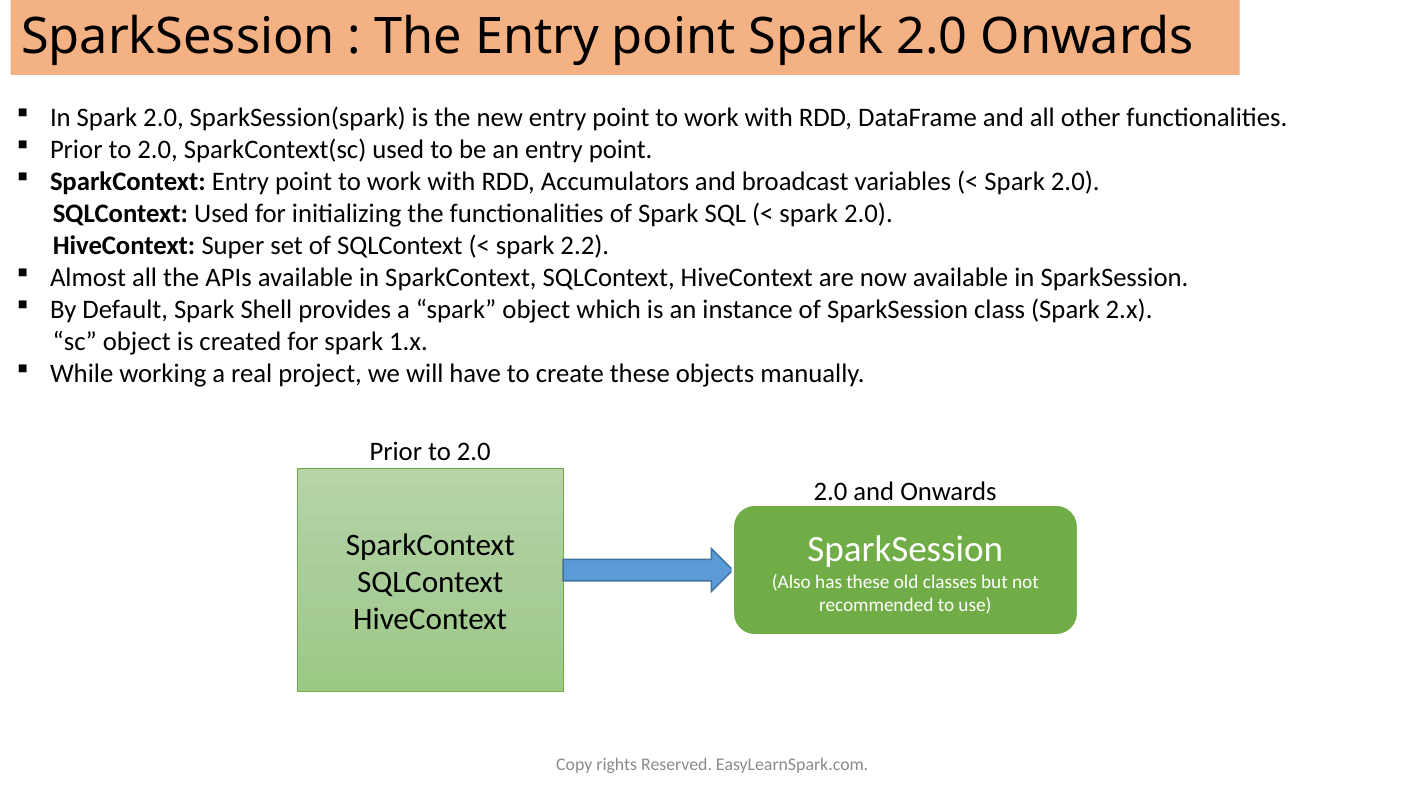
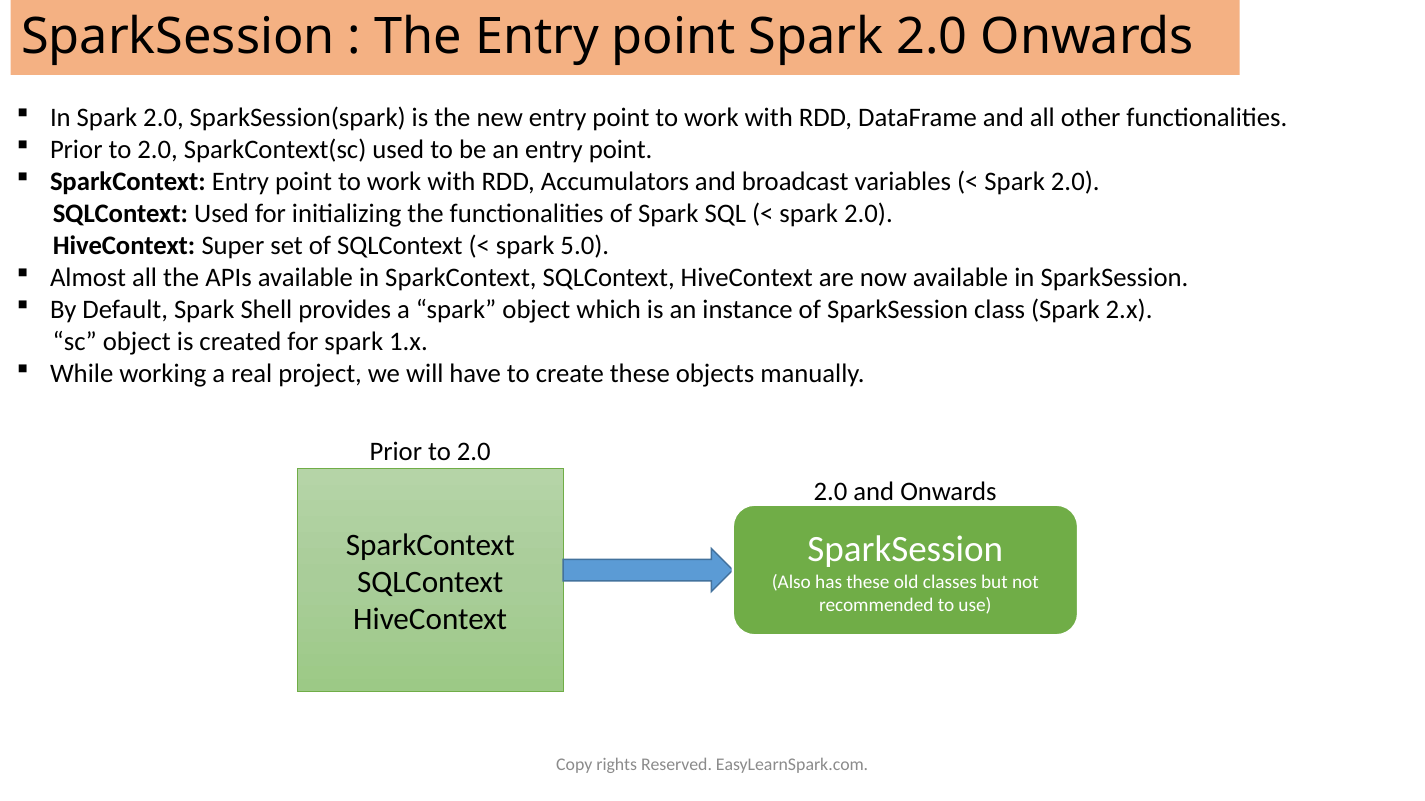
2.2: 2.2 -> 5.0 (585, 246)
